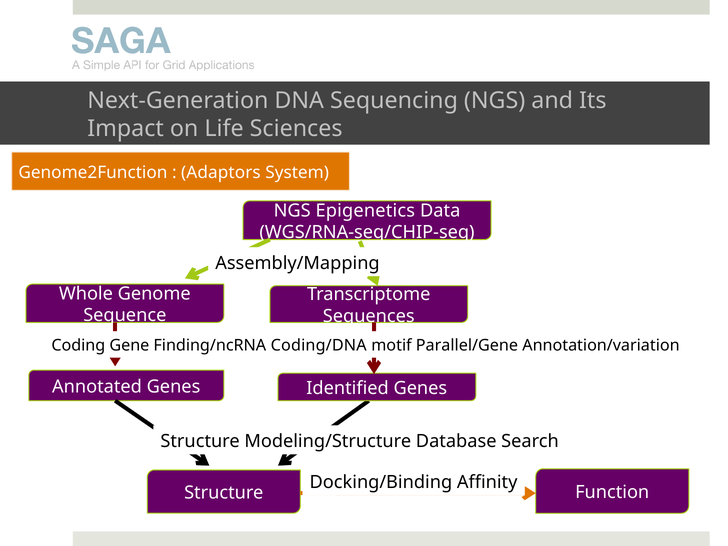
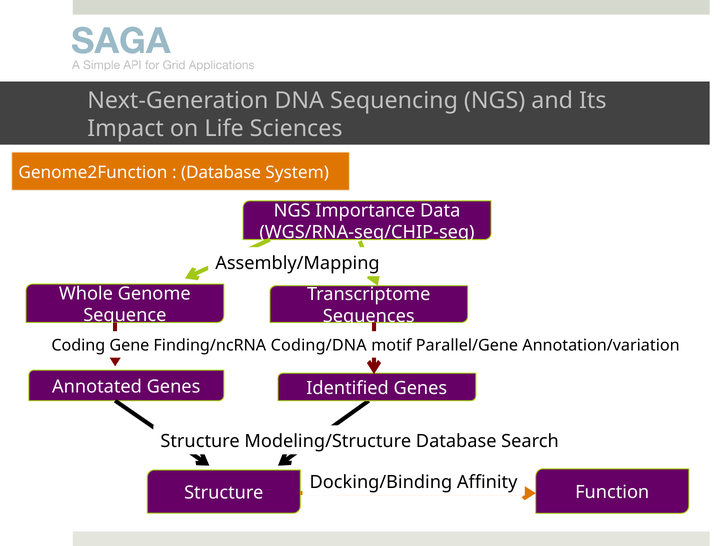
Adaptors: Adaptors -> Database (221, 172)
Epigenetics: Epigenetics -> Importance (365, 211)
